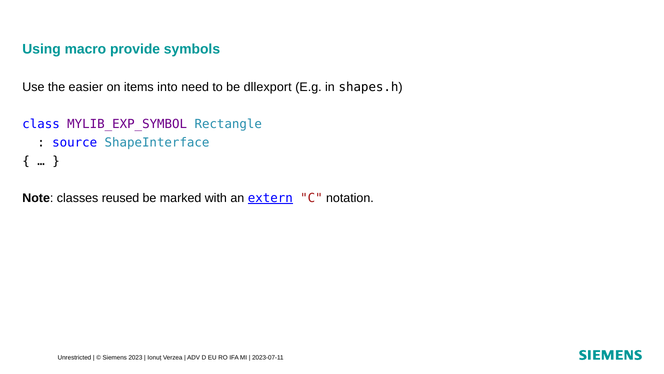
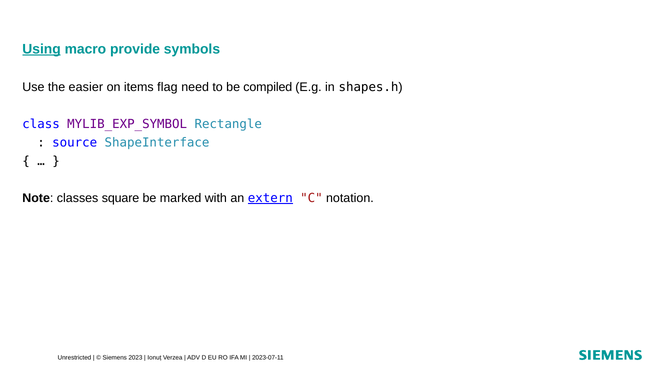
Using underline: none -> present (42, 49)
into: into -> flag (167, 87)
dllexport: dllexport -> compiled (268, 87)
reused: reused -> square (121, 198)
